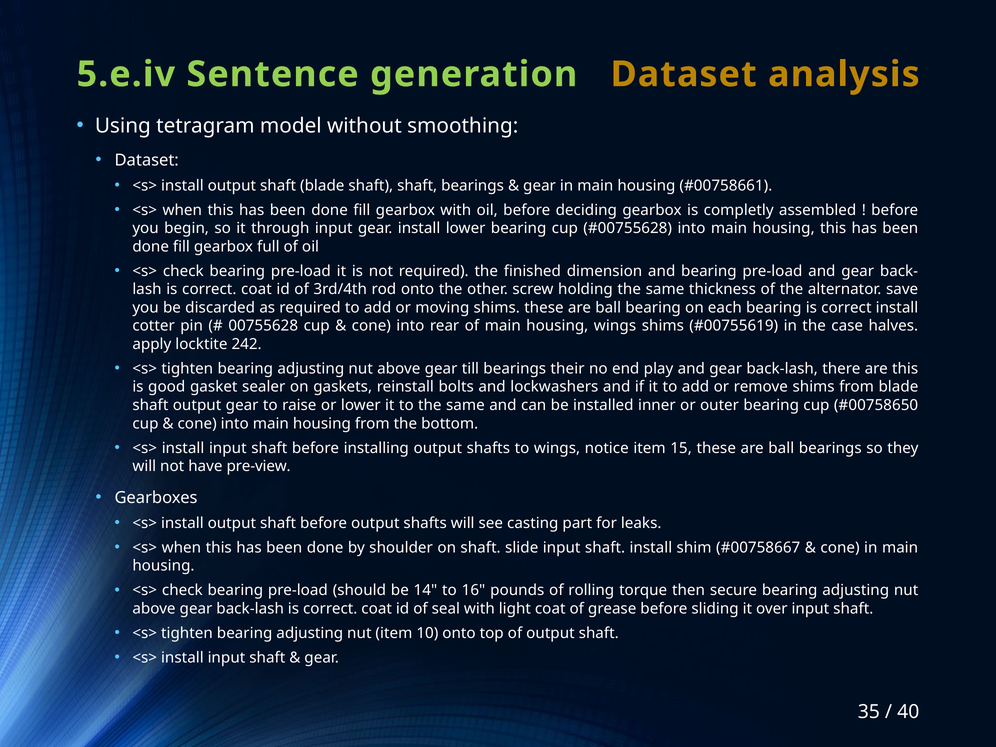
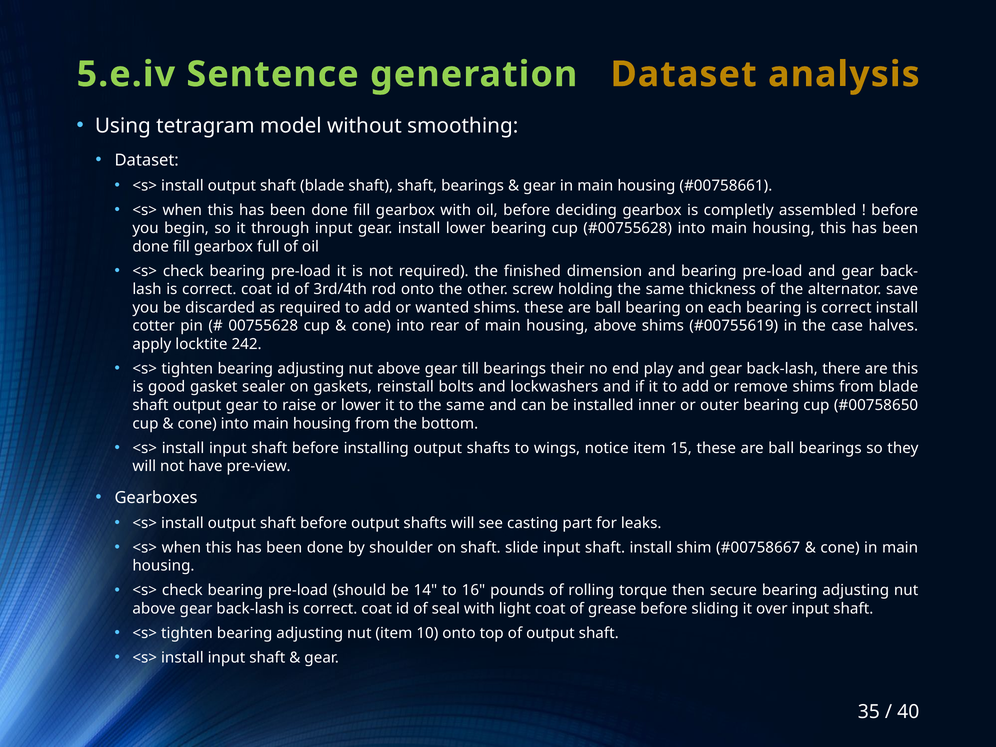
moving: moving -> wanted (442, 308)
housing wings: wings -> above (615, 326)
